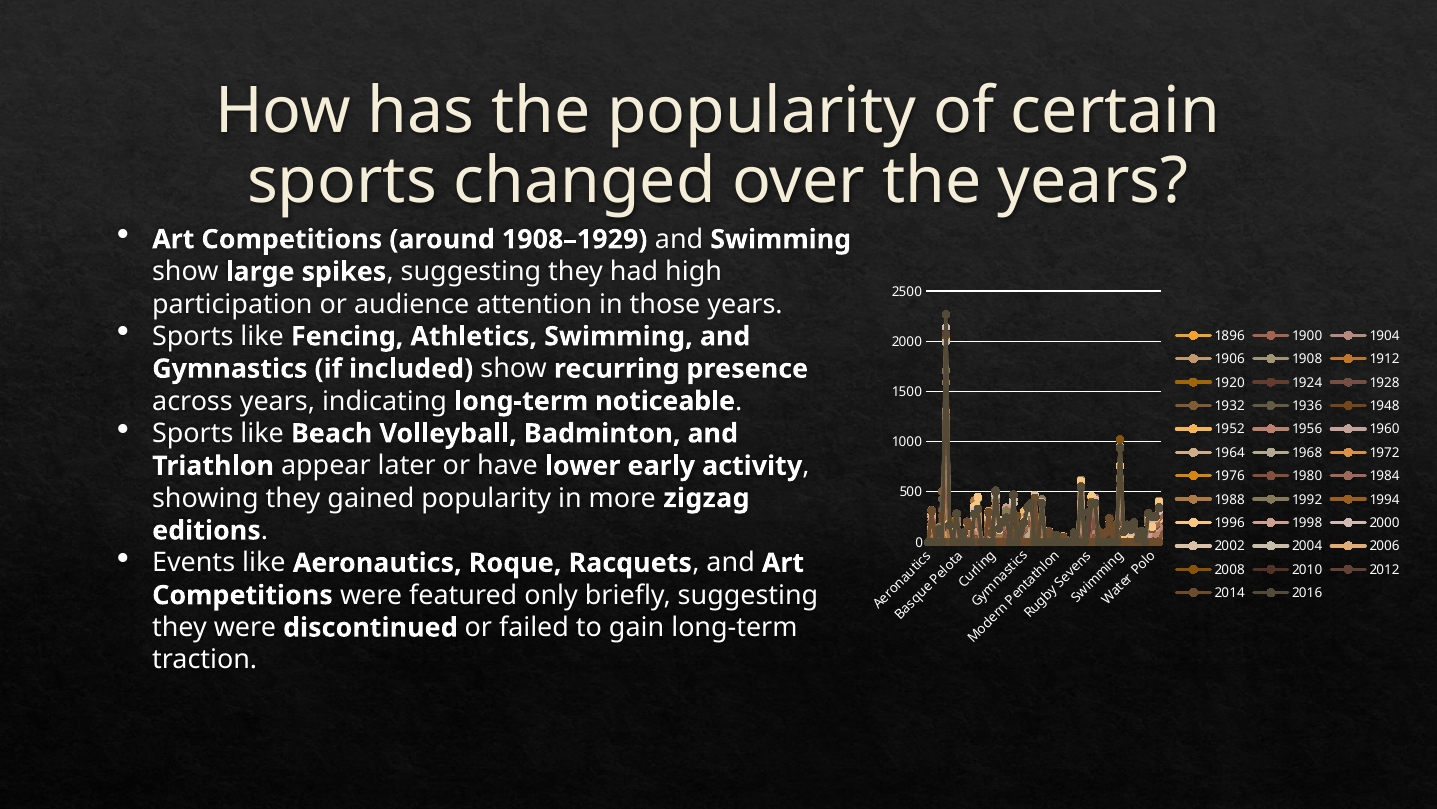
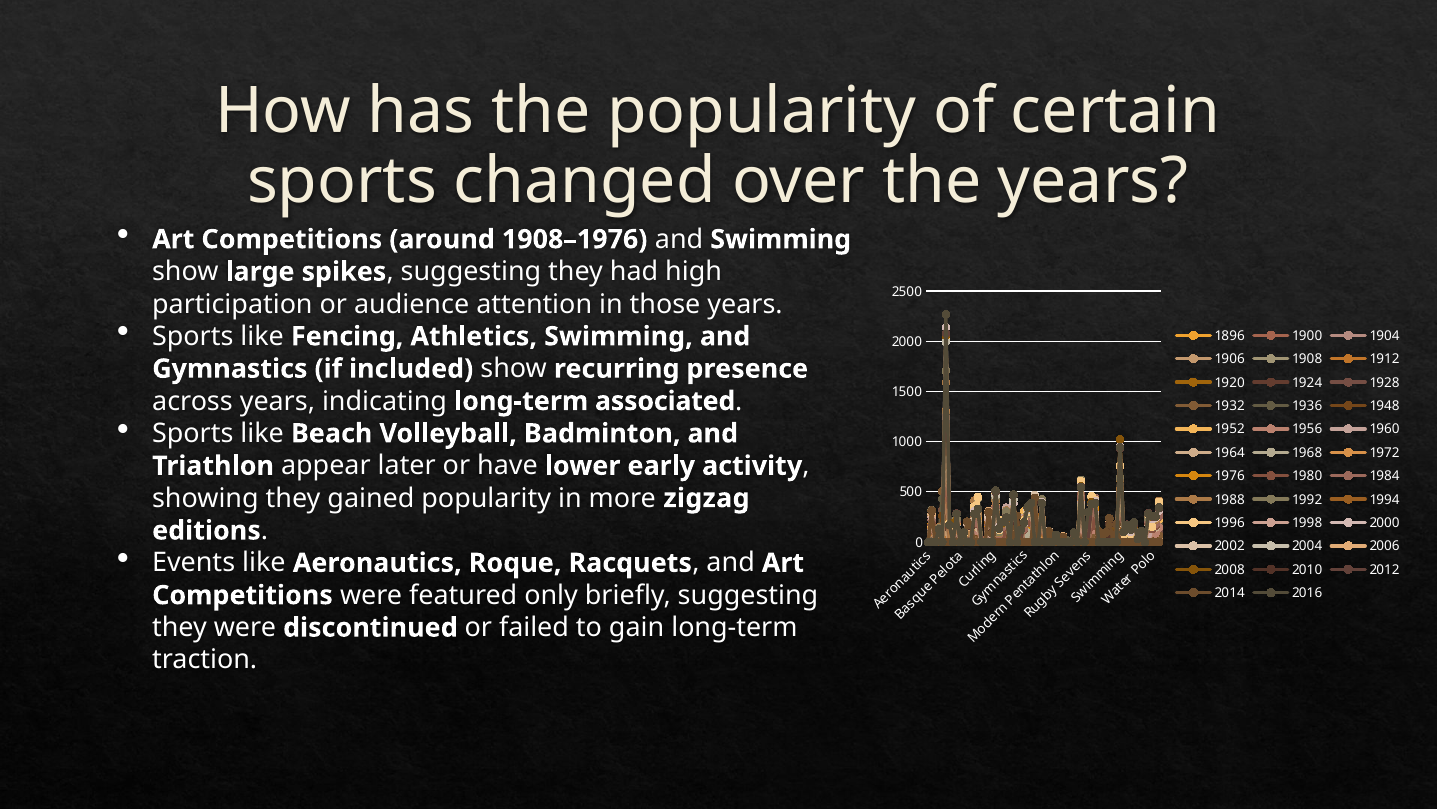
1908–1929: 1908–1929 -> 1908–1976 (575, 239)
noticeable: noticeable -> associated (665, 401)
